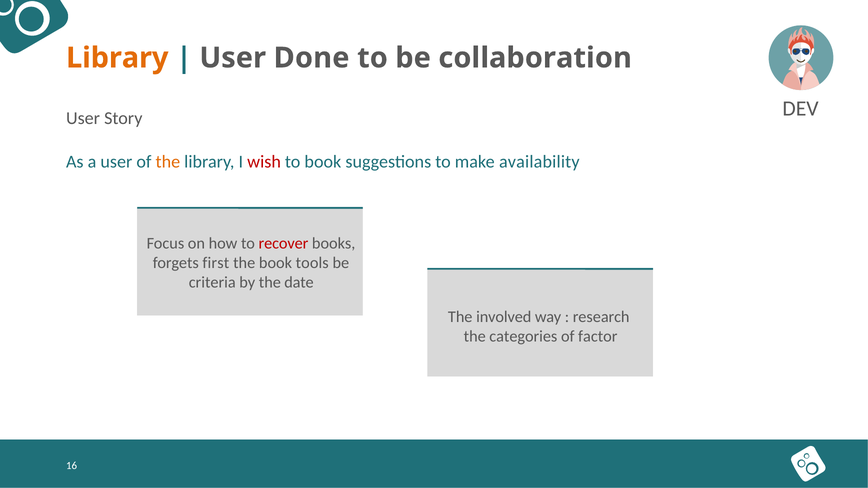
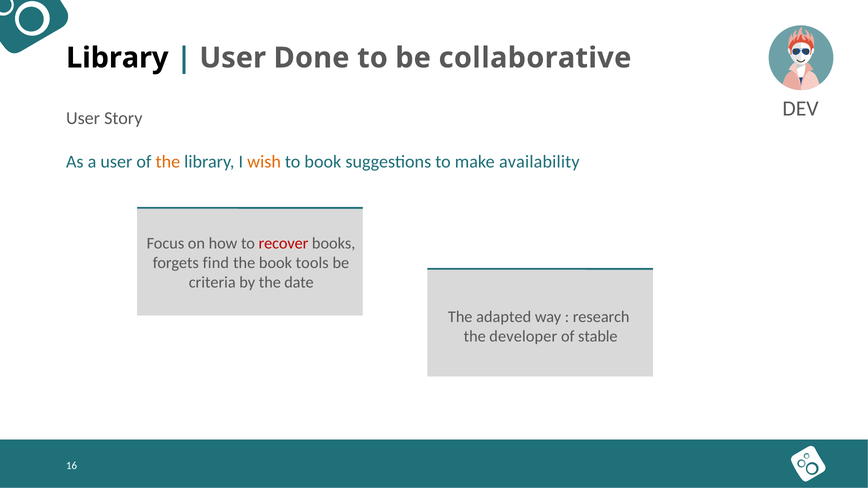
Library colour: orange -> black (117, 58)
collaboration: collaboration -> collaborative (535, 58)
wish colour: red -> orange (264, 162)
first: first -> find (216, 263)
involved: involved -> adapted (504, 317)
categories: categories -> developer (523, 337)
factor: factor -> stable (598, 337)
